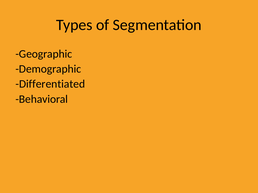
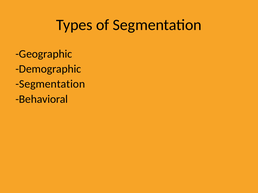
Differentiated: Differentiated -> Segmentation (50, 84)
